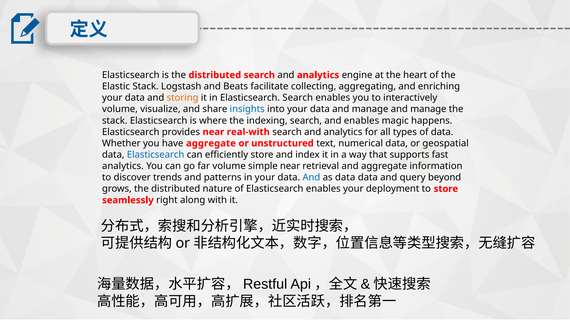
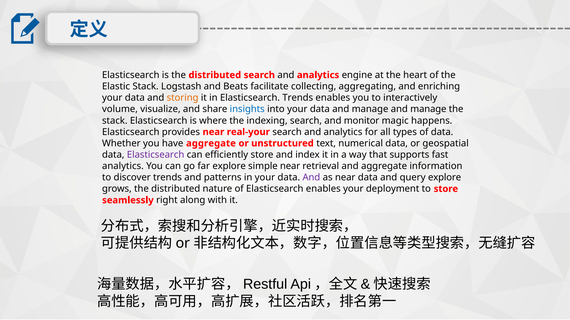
Elasticsearch Search: Search -> Trends (298, 98)
and enables: enables -> monitor (362, 121)
real-with: real-with -> real-your (248, 132)
Elasticsearch colour: blue -> purple (156, 155)
far volume: volume -> explore (229, 166)
And colour: blue -> purple (311, 178)
as data: data -> near (345, 178)
query beyond: beyond -> explore (445, 178)
